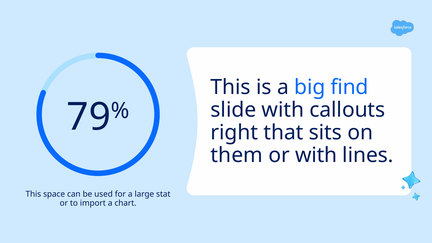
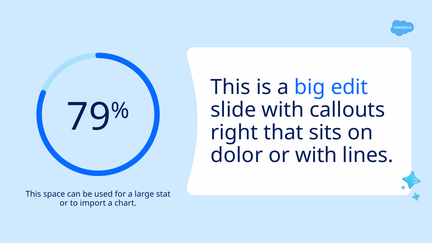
find: find -> edit (350, 87)
them: them -> dolor (237, 155)
